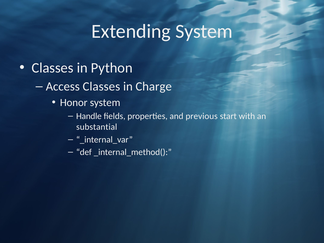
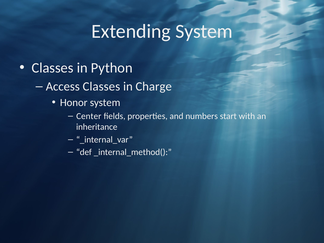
Handle: Handle -> Center (89, 116)
previous: previous -> numbers (202, 116)
substantial: substantial -> inheritance (97, 127)
